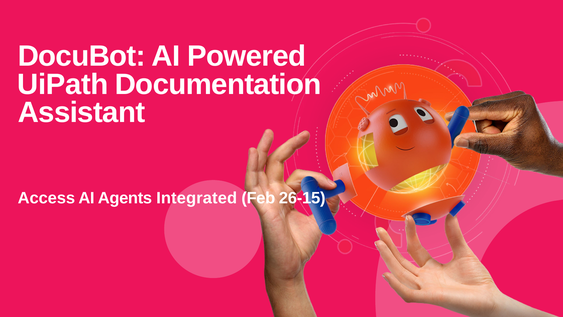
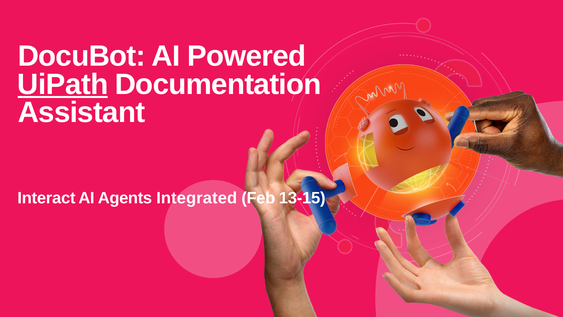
UiPath underline: none -> present (63, 84)
Access: Access -> Interact (46, 198)
26-15: 26-15 -> 13-15 (302, 198)
